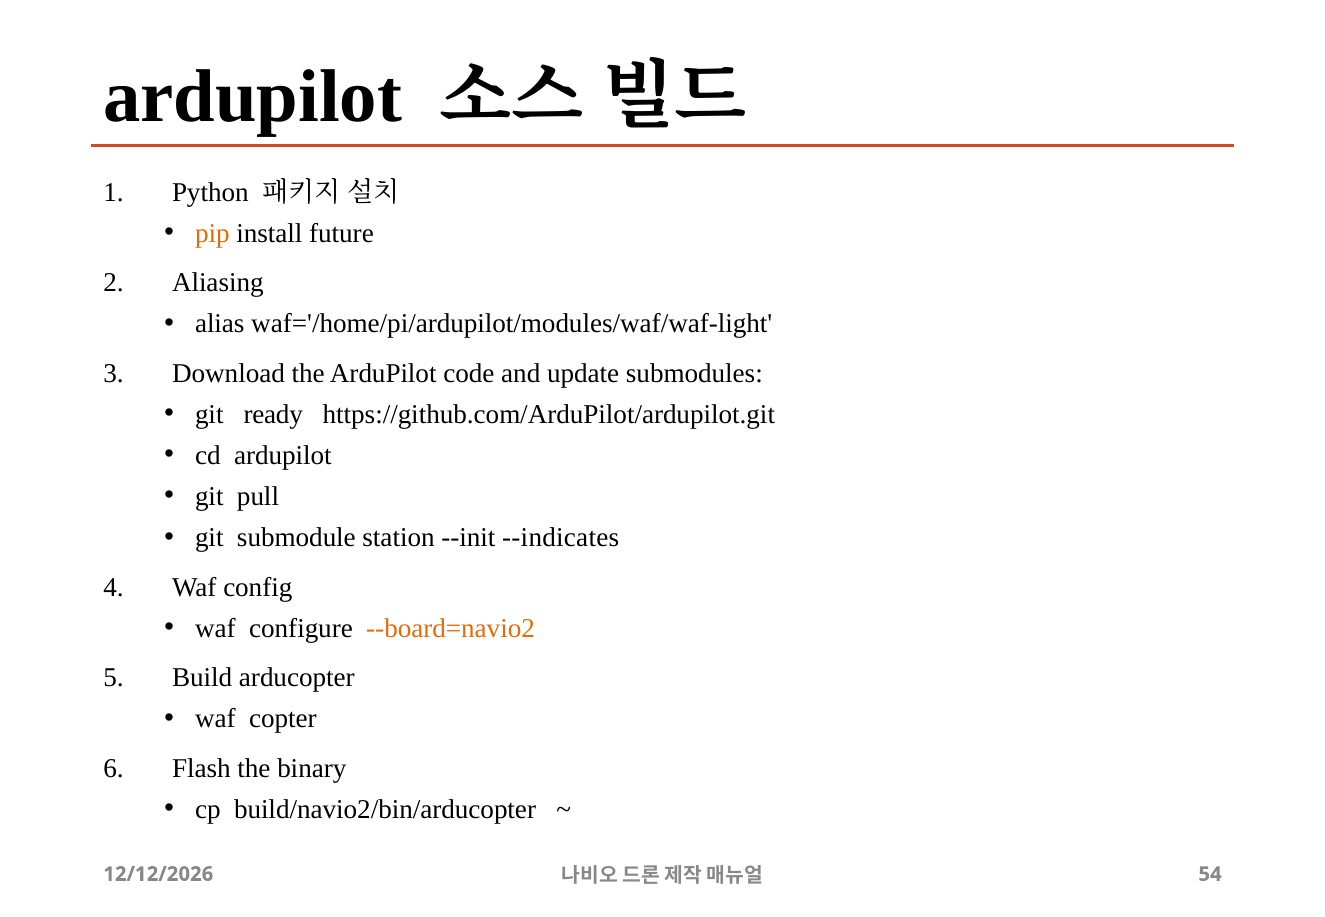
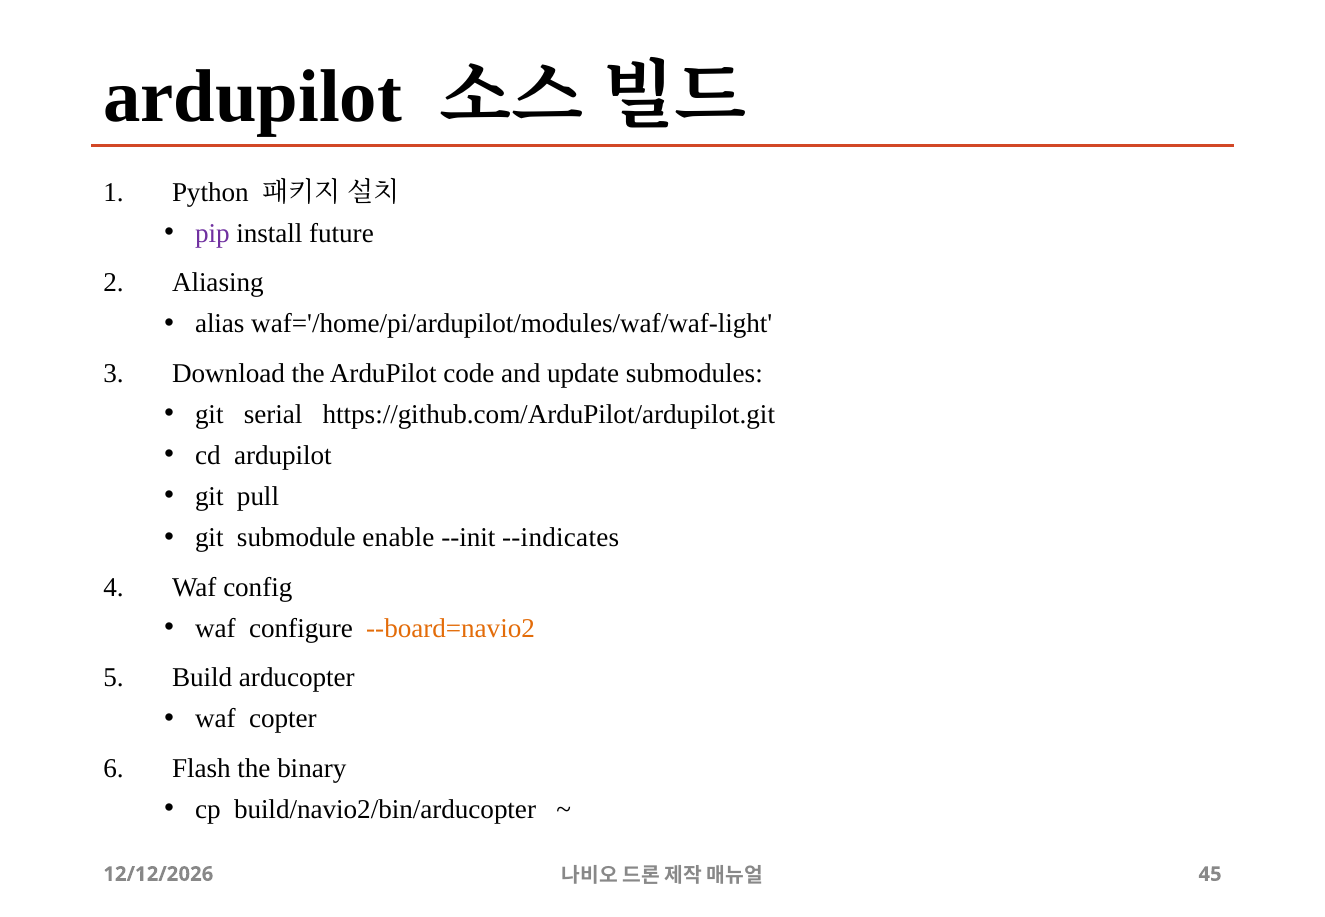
pip colour: orange -> purple (212, 233)
ready: ready -> serial (273, 415)
station: station -> enable (398, 538)
54: 54 -> 45 (1210, 874)
